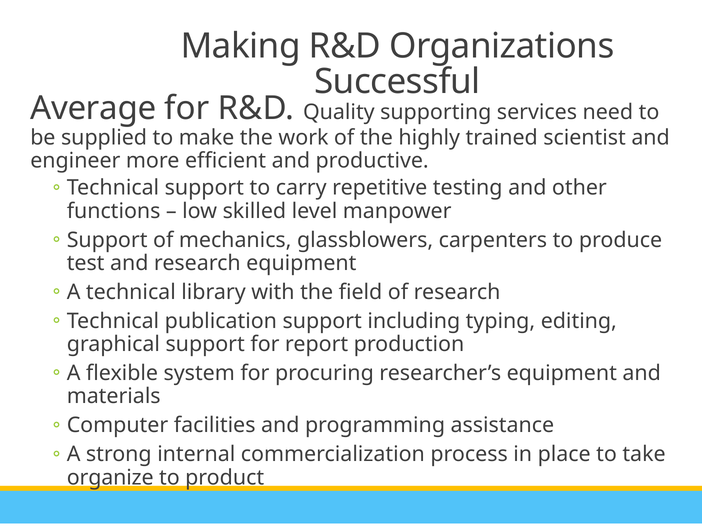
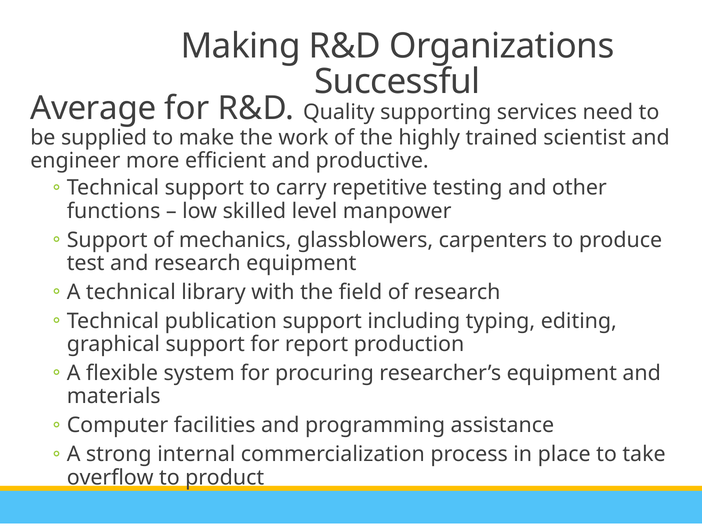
organize: organize -> overflow (110, 478)
